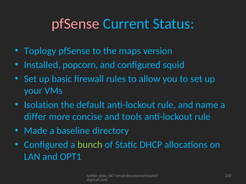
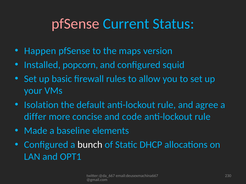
Toplogy: Toplogy -> Happen (40, 51)
name: name -> agree (207, 105)
tools: tools -> code (132, 117)
directory: directory -> elements (111, 131)
bunch colour: light green -> white (90, 145)
